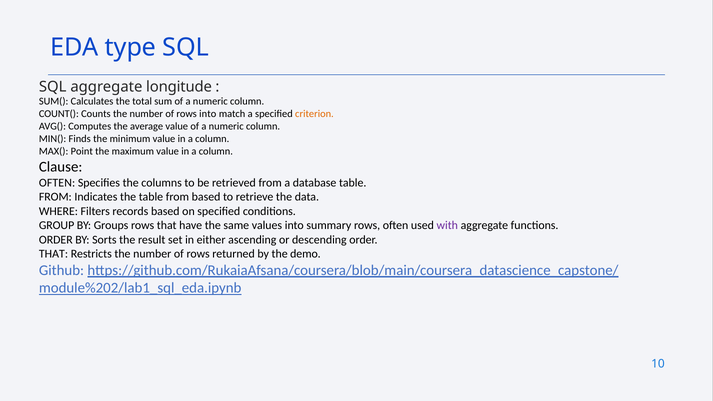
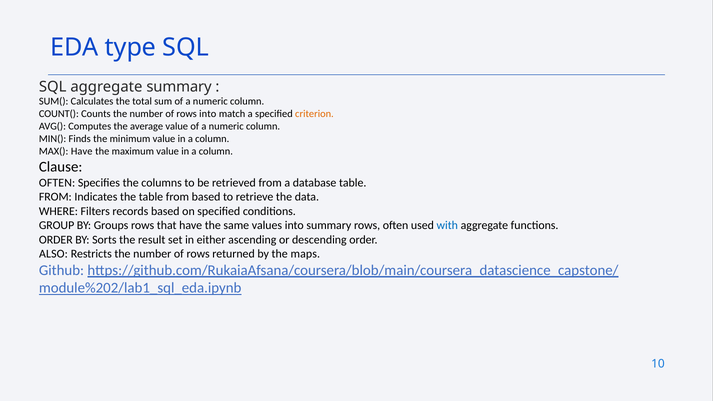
aggregate longitude: longitude -> summary (179, 87)
MAX( Point: Point -> Have (82, 151)
with colour: purple -> blue (447, 226)
THAT: THAT -> ALSO (53, 254)
demo: demo -> maps (305, 254)
